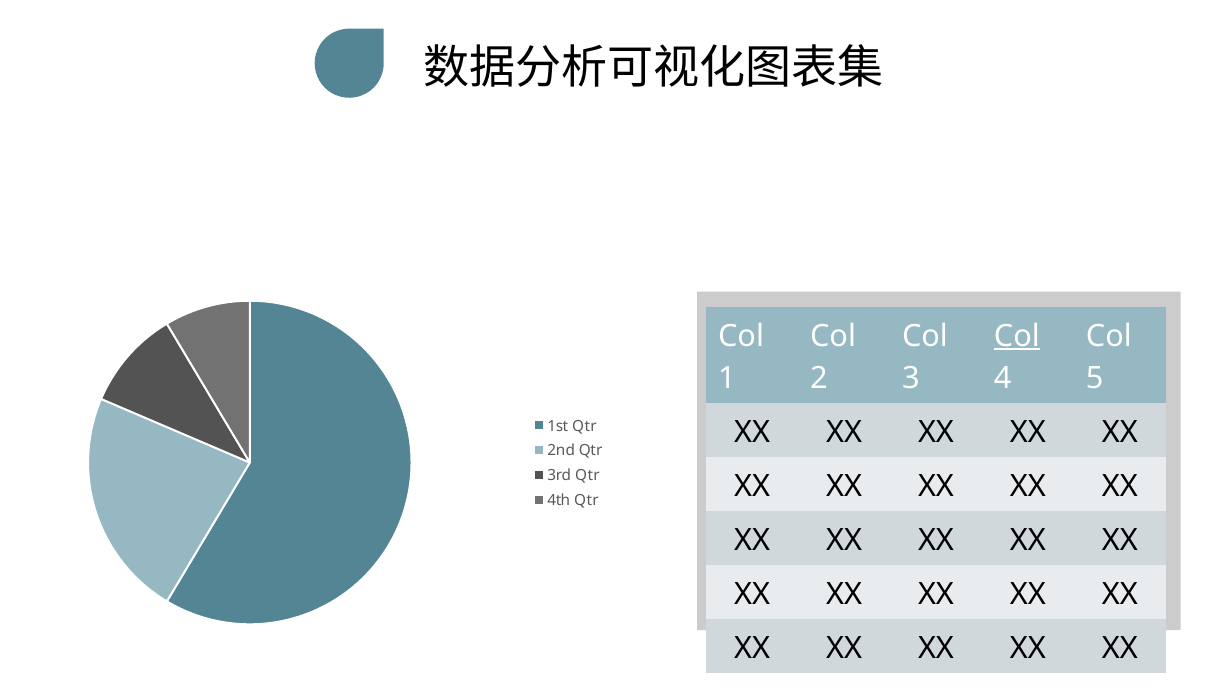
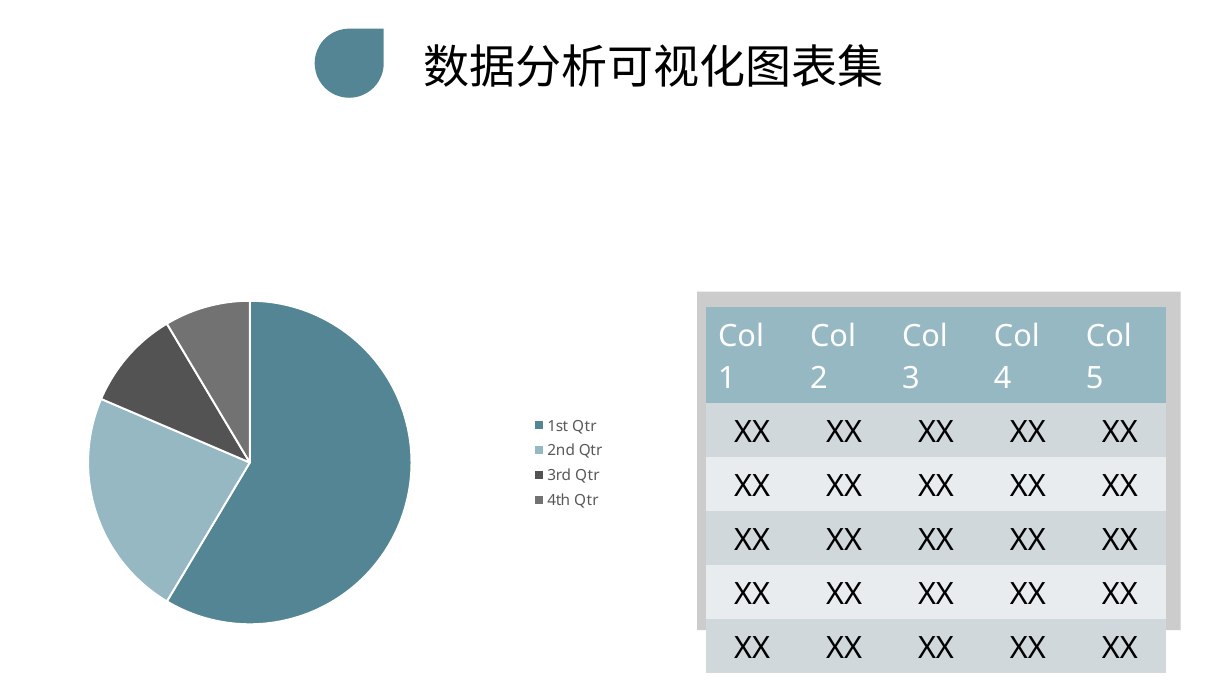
Col underline: present -> none (1017, 336)
